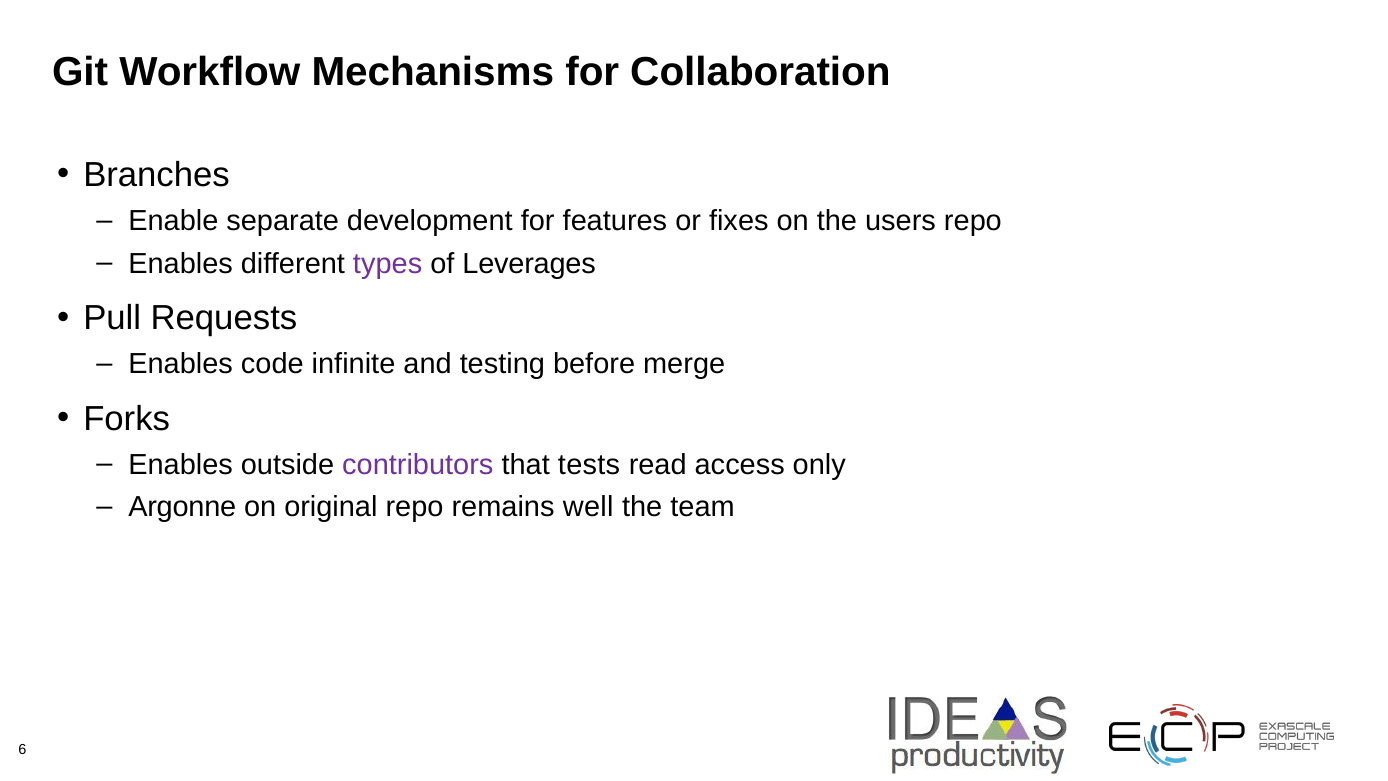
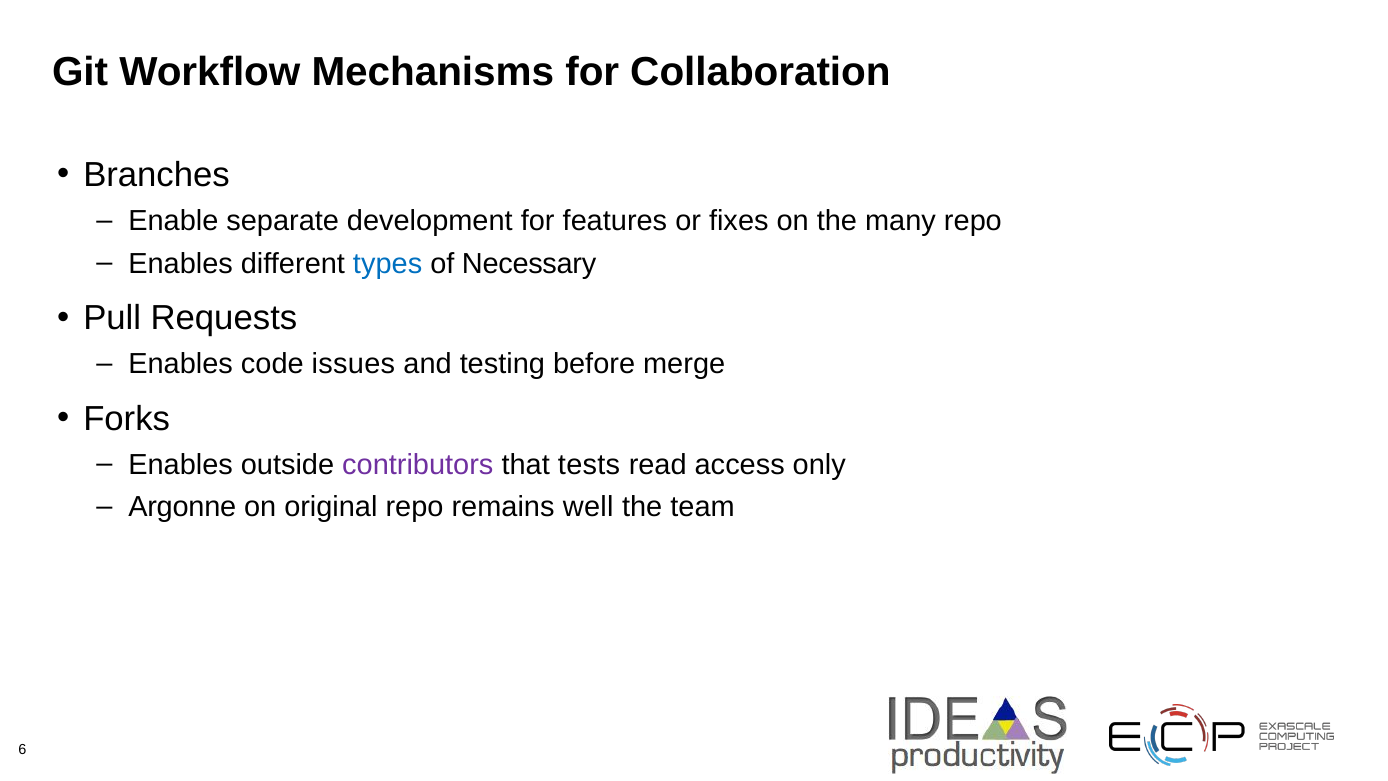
users: users -> many (901, 221)
types colour: purple -> blue (388, 263)
Leverages: Leverages -> Necessary (529, 263)
infinite: infinite -> issues (353, 364)
